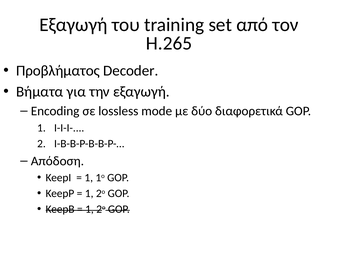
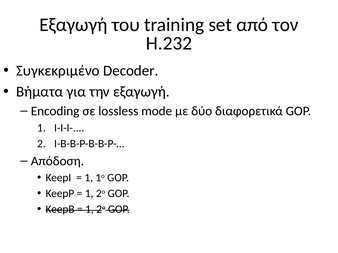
H.265: H.265 -> H.232 (169, 43)
Προβλήματος: Προβλήματος -> Συγκεκριμένο (58, 71)
